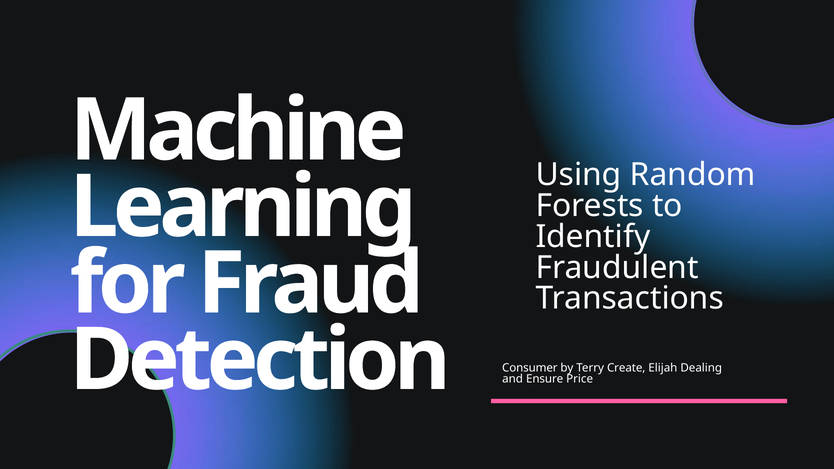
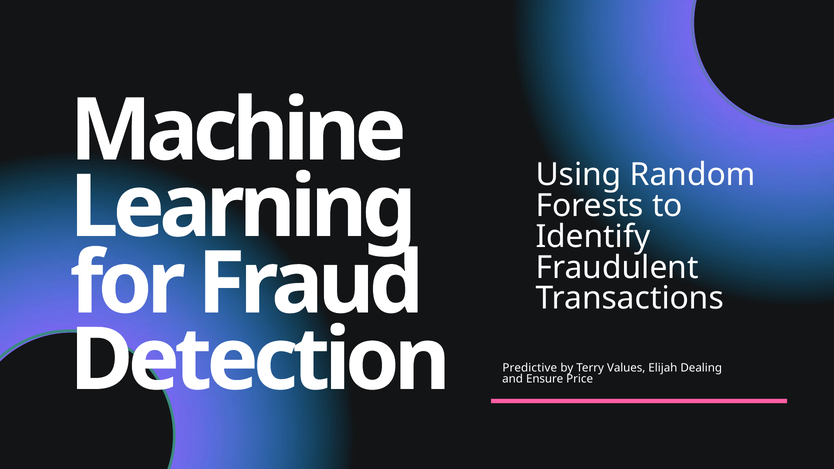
Consumer: Consumer -> Predictive (530, 368)
Create: Create -> Values (626, 368)
